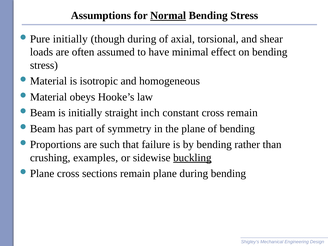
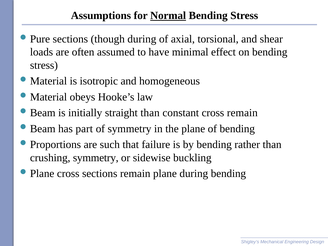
initially: initially -> sections (70, 39)
straight inch: inch -> than (150, 113)
crushing examples: examples -> symmetry (96, 158)
buckling underline: present -> none (192, 158)
